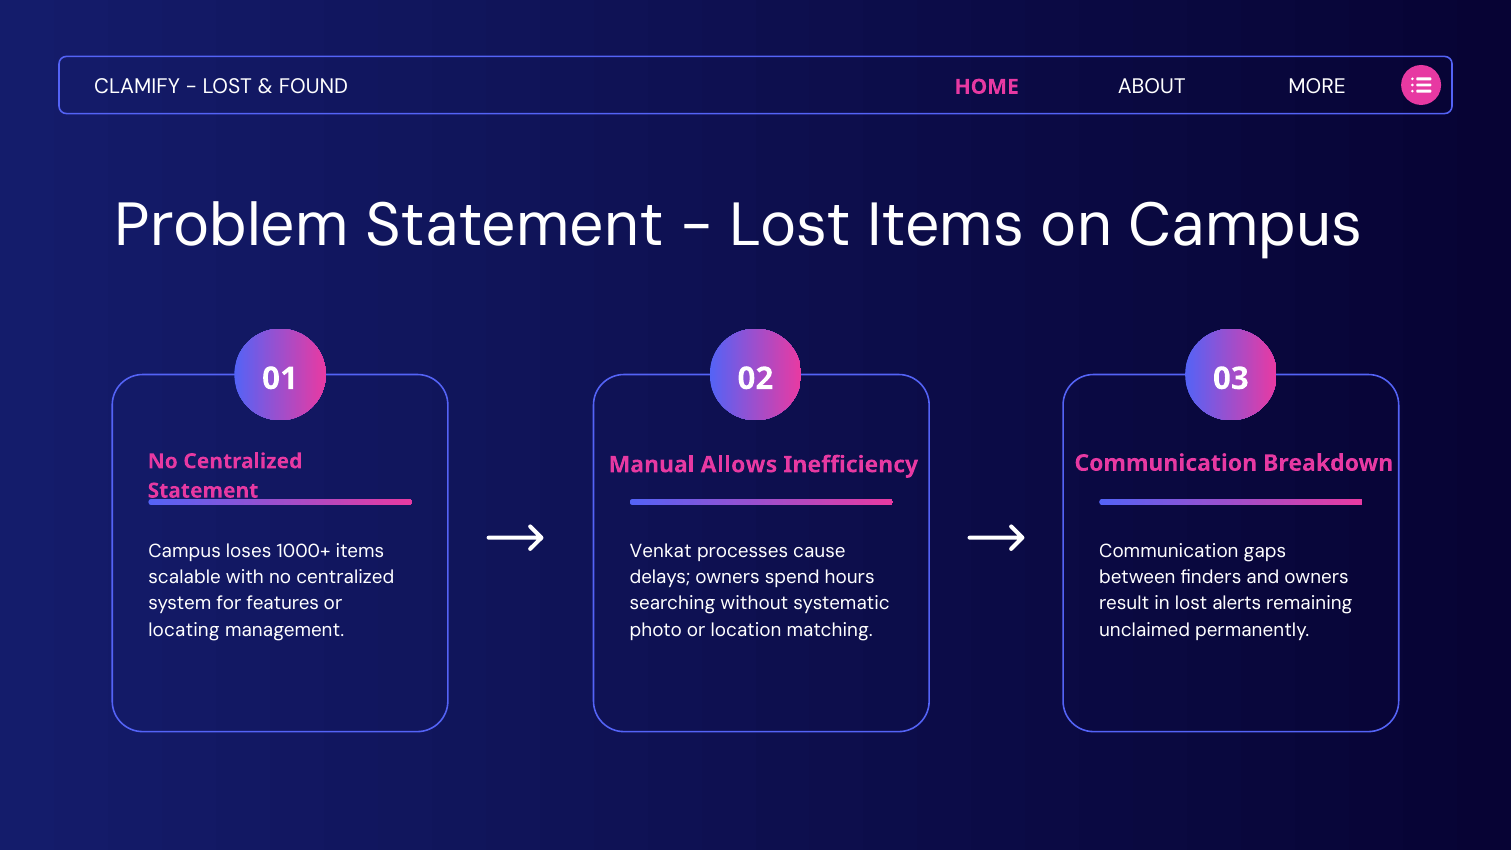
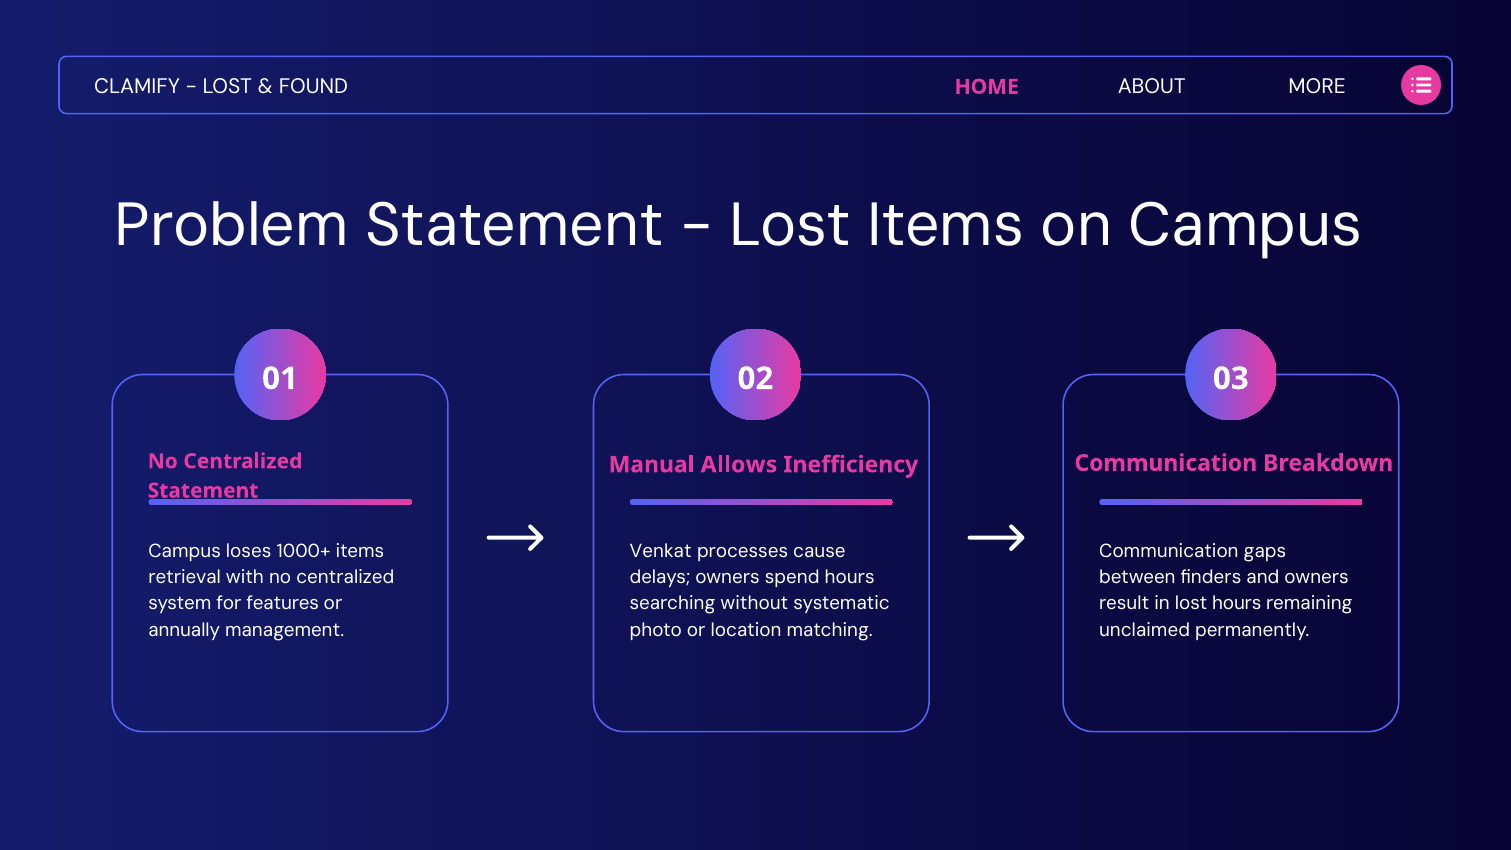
scalable: scalable -> retrieval (185, 577)
lost alerts: alerts -> hours (1237, 604)
locating: locating -> annually (184, 630)
